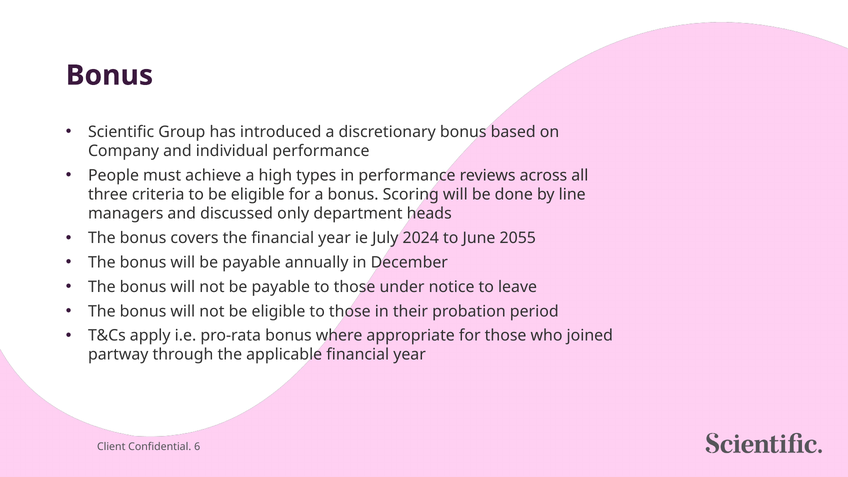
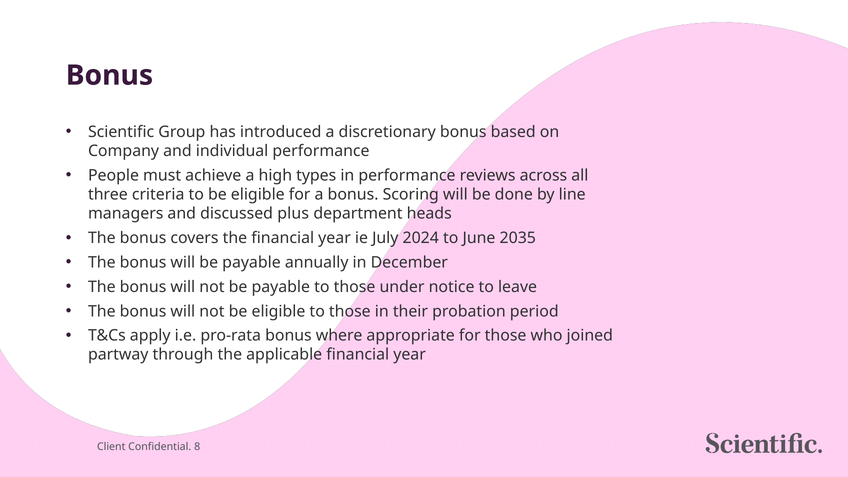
only: only -> plus (293, 214)
2055: 2055 -> 2035 (518, 238)
6: 6 -> 8 (197, 447)
